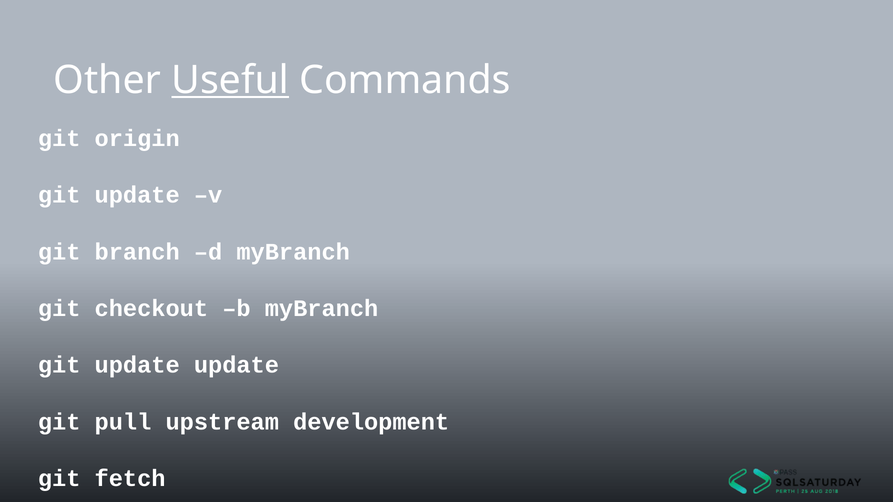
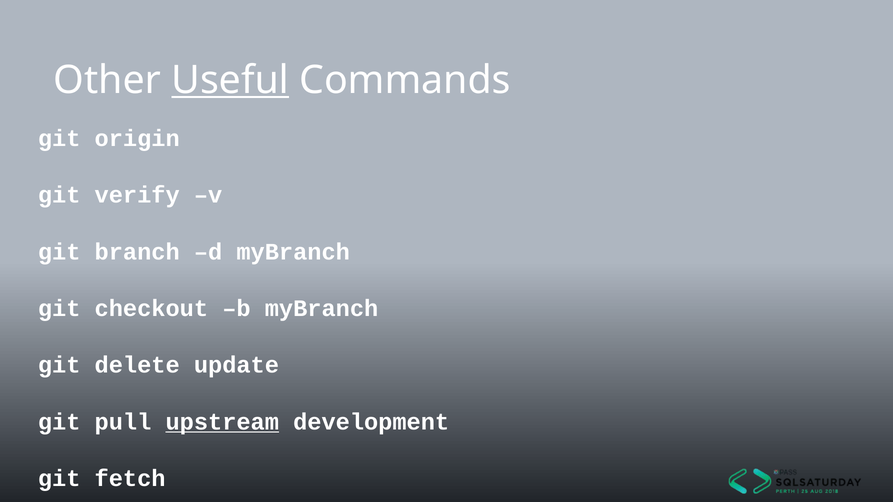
update: update -> verify (137, 195)
update: update -> delete (137, 365)
upstream underline: none -> present (222, 422)
